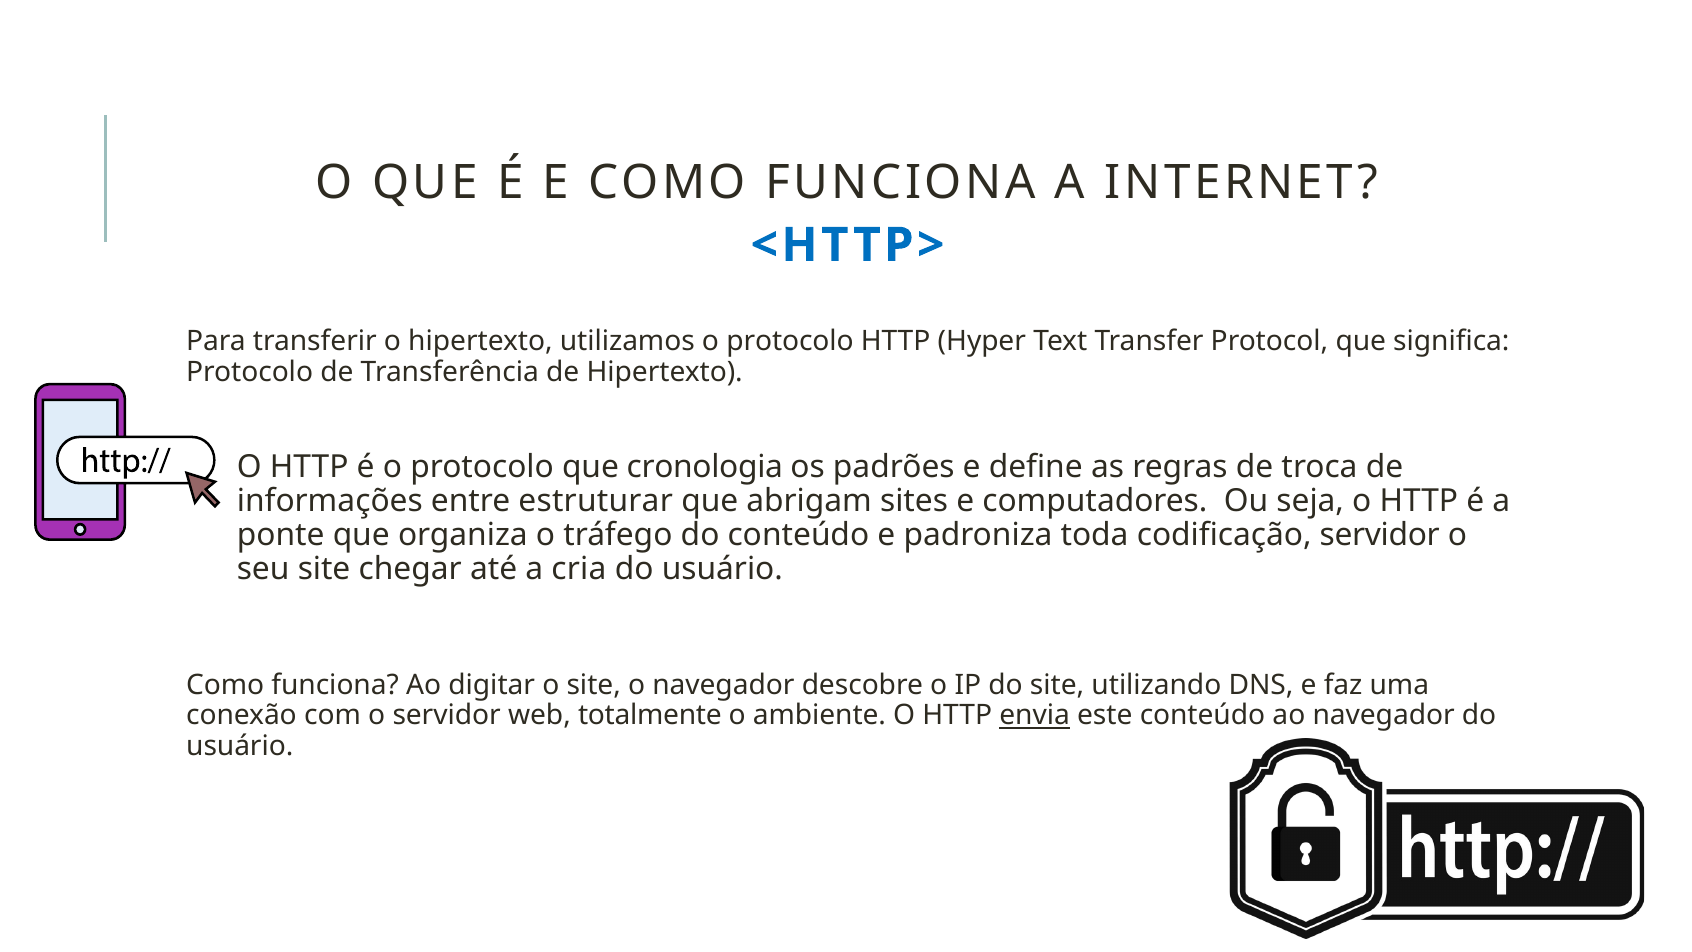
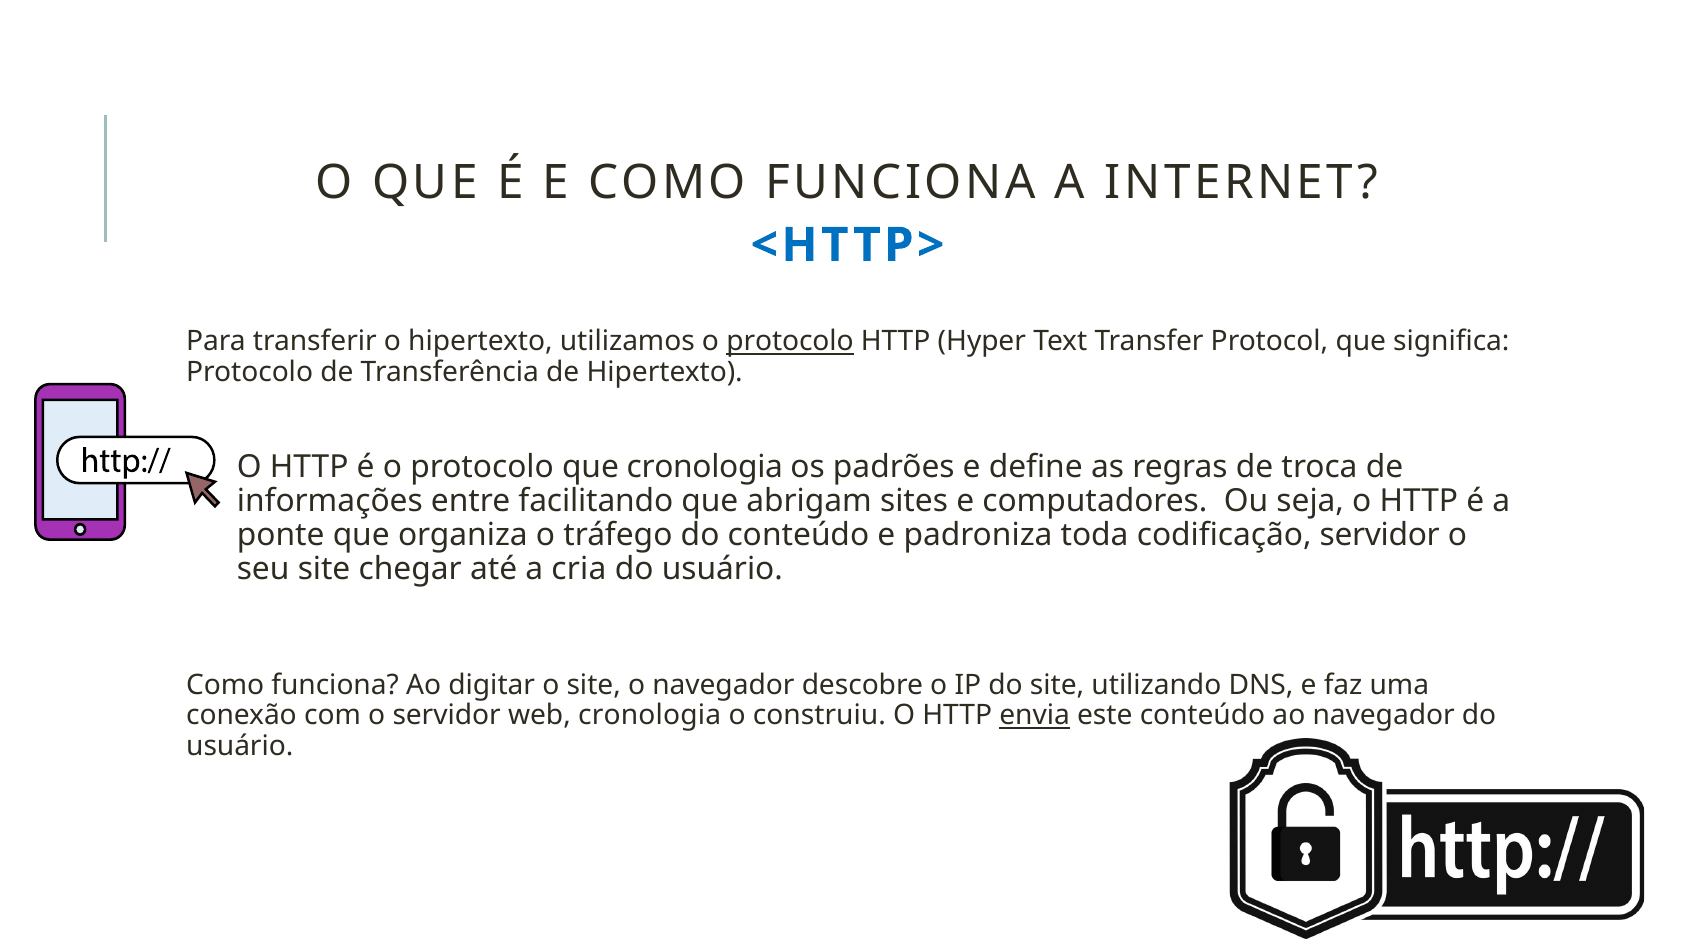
protocolo underline: none -> present (790, 342)
estruturar: estruturar -> facilitando (596, 501)
web totalmente: totalmente -> cronologia (650, 715)
ambiente: ambiente -> construiu (819, 715)
